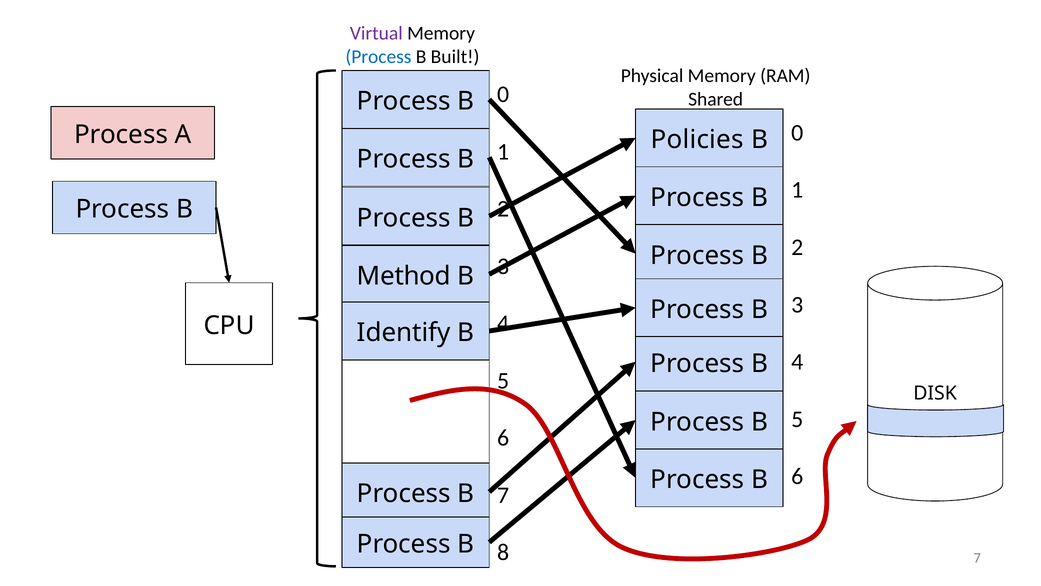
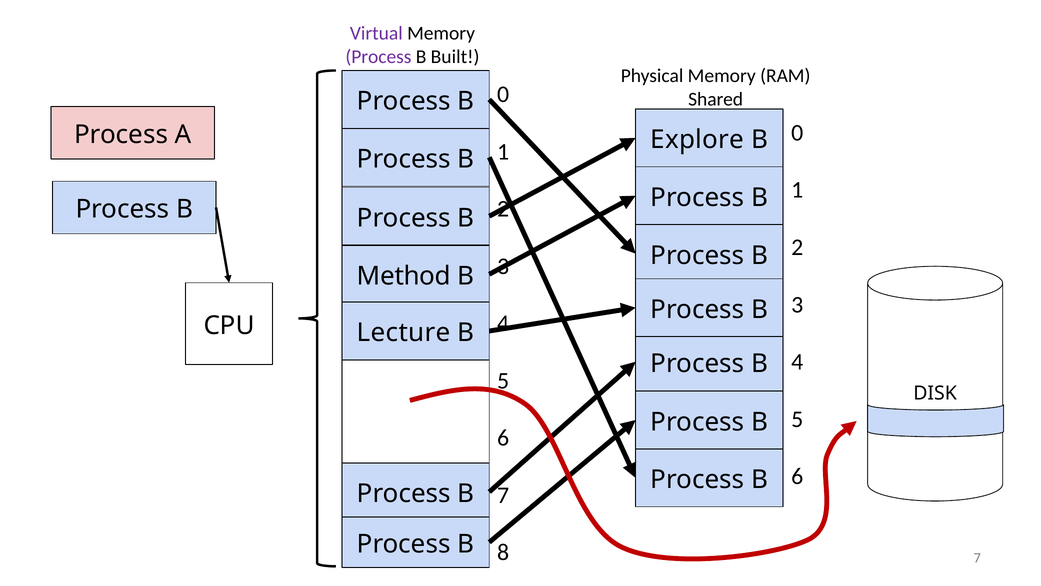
Process colour: blue -> purple (378, 57)
Policies: Policies -> Explore (697, 140)
Identify: Identify -> Lecture (404, 333)
